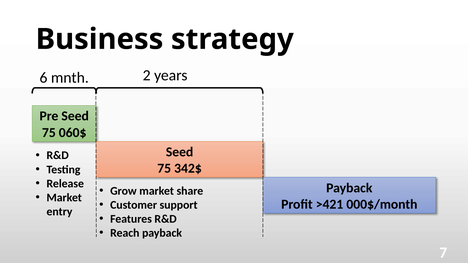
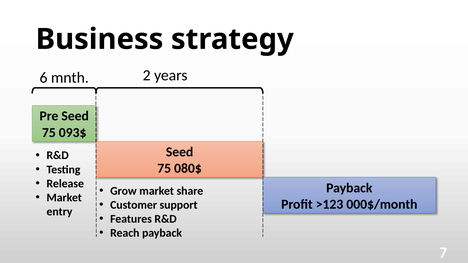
060$: 060$ -> 093$ (73, 133)
342$: 342$ -> 080$ (188, 169)
>421: >421 -> >123 (330, 204)
